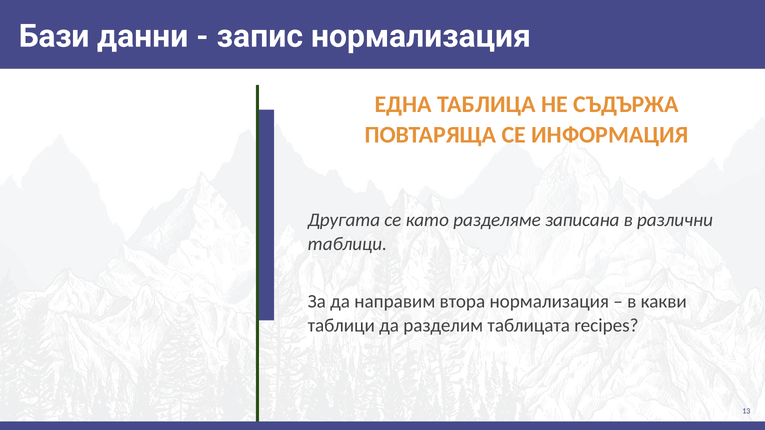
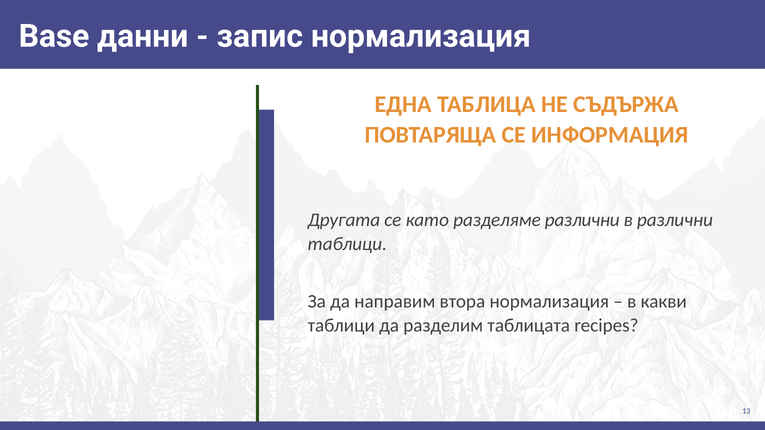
Бази: Бази -> Base (54, 36)
разделяме записана: записана -> различни (582, 220)
